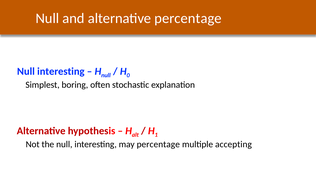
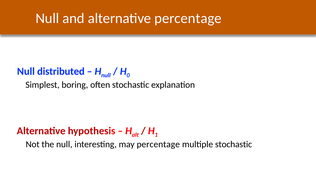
interesting: interesting -> distributed (61, 71)
multiple accepting: accepting -> stochastic (234, 144)
